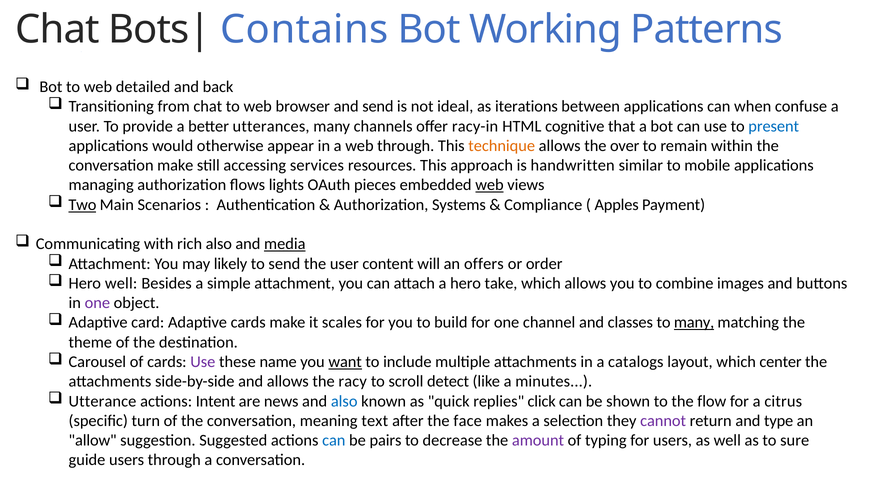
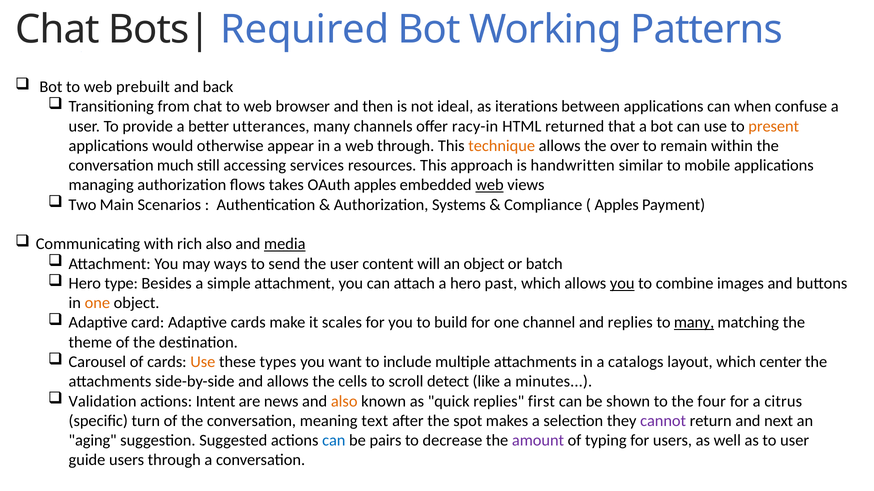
Contains: Contains -> Required (305, 30)
detailed: detailed -> prebuilt (143, 87)
and send: send -> then (378, 107)
cognitive: cognitive -> returned (575, 126)
present colour: blue -> orange (774, 126)
conversation make: make -> much (175, 166)
lights: lights -> takes (286, 185)
OAuth pieces: pieces -> apples (375, 185)
Two underline: present -> none (82, 205)
likely: likely -> ways (230, 264)
an offers: offers -> object (484, 264)
order: order -> batch (544, 264)
Hero well: well -> type (121, 284)
take: take -> past (501, 284)
you underline: none -> present (622, 284)
one colour: purple -> orange (97, 303)
and classes: classes -> replies (630, 323)
Use colour: purple -> orange (203, 362)
name: name -> types (278, 362)
want underline: present -> none (345, 362)
racy: racy -> cells (353, 382)
Utterance: Utterance -> Validation (103, 402)
also colour: blue -> orange (344, 402)
click: click -> first (541, 402)
flow: flow -> four (712, 402)
face: face -> spot (468, 421)
type: type -> next (779, 421)
allow: allow -> aging (93, 441)
to sure: sure -> user (795, 441)
